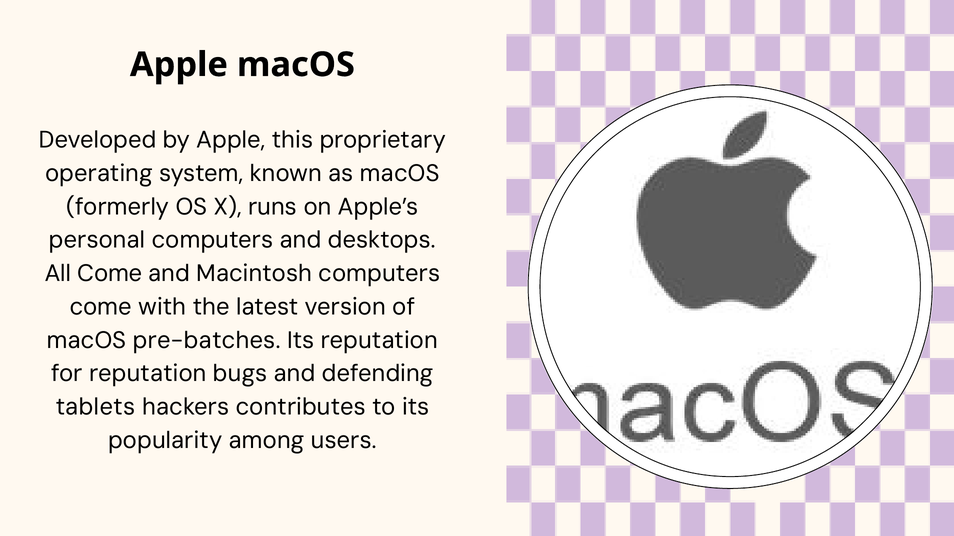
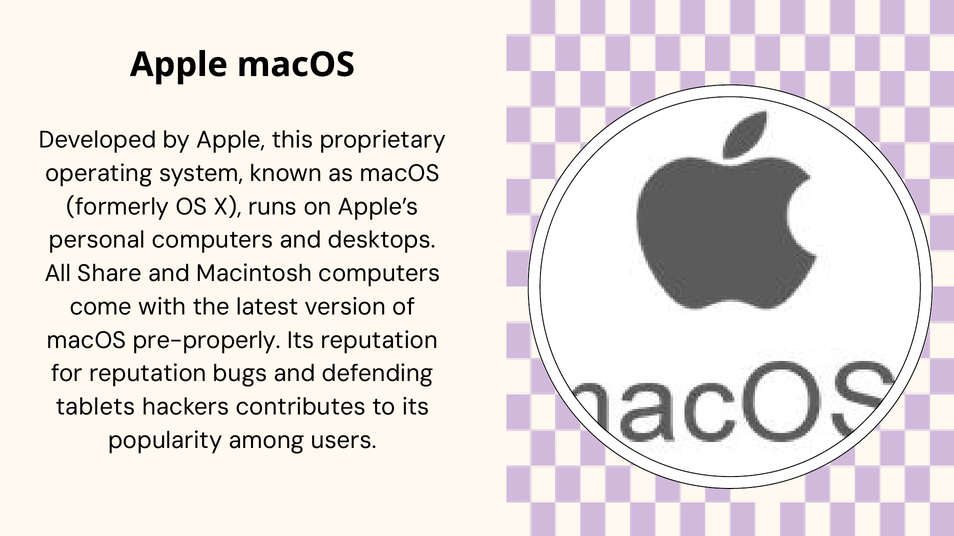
All Come: Come -> Share (110, 274)
pre-batches: pre-batches -> pre-properly (207, 341)
